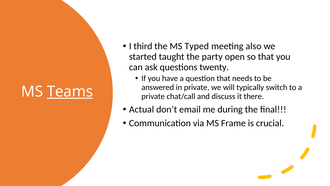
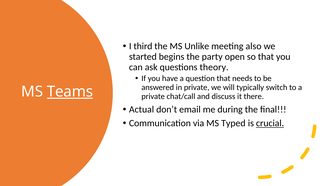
Typed: Typed -> Unlike (197, 46)
taught: taught -> begins (172, 57)
twenty: twenty -> theory (214, 67)
Frame: Frame -> Typed (233, 123)
crucial underline: none -> present (270, 123)
